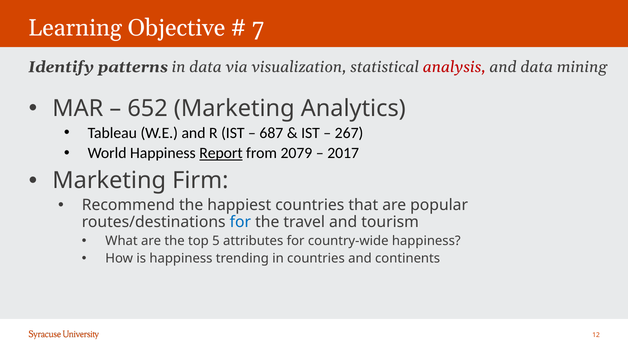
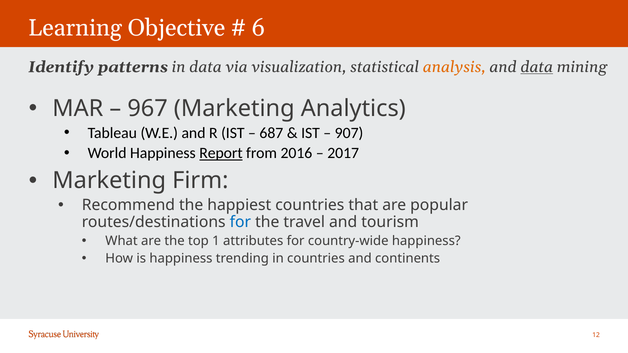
7: 7 -> 6 (258, 28)
analysis colour: red -> orange (454, 67)
data underline: none -> present (537, 67)
652: 652 -> 967 (148, 108)
267: 267 -> 907 (349, 133)
2079: 2079 -> 2016 (296, 153)
5: 5 -> 1 (216, 241)
